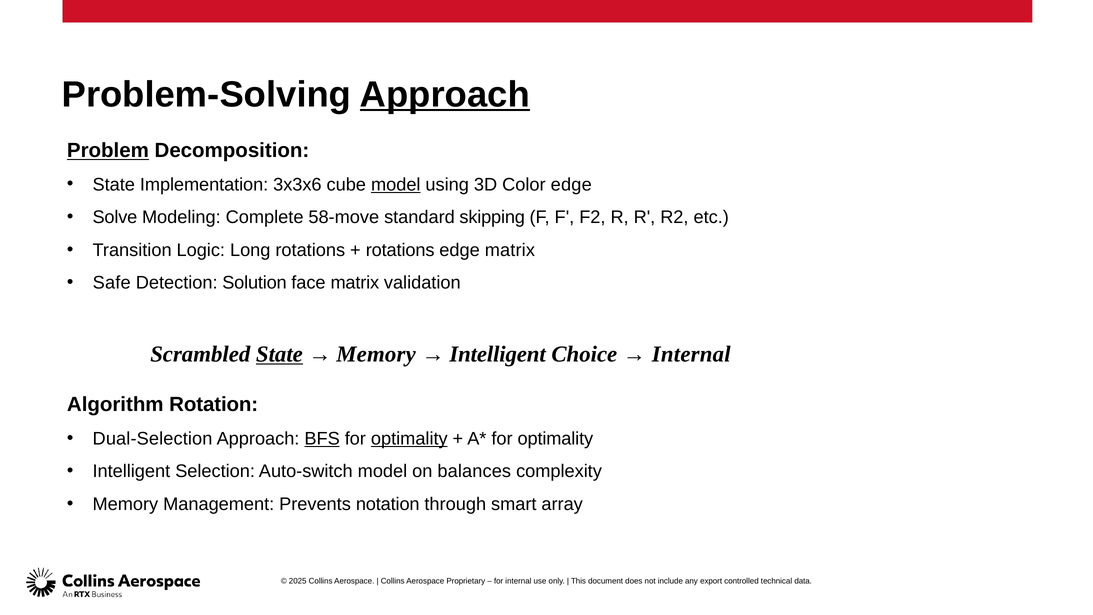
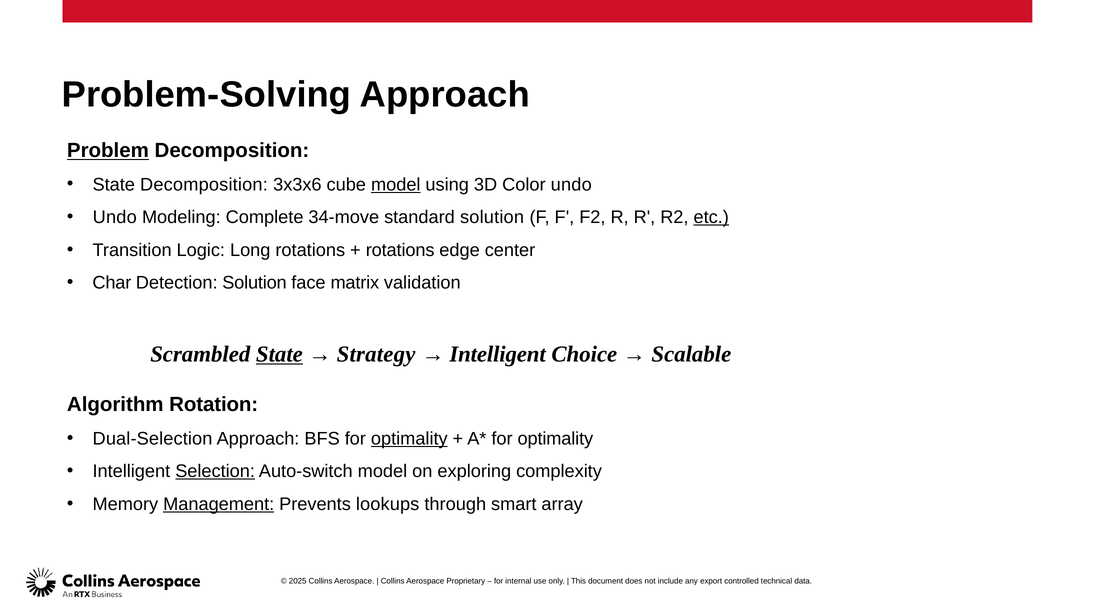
Approach underline: present -> none (445, 94)
State Implementation: Implementation -> Decomposition (204, 184)
Color edge: edge -> undo (571, 184)
Solve: Solve -> Undo (115, 217)
58-move: 58-move -> 34-move (344, 217)
standard skipping: skipping -> solution (492, 217)
etc underline: none -> present (711, 217)
edge matrix: matrix -> center (510, 250)
Safe: Safe -> Char (112, 283)
Memory: Memory -> Strategy (376, 354)
Internal: Internal -> Scalable (691, 354)
BFS underline: present -> none (322, 438)
Selection underline: none -> present (215, 471)
balances: balances -> exploring (474, 471)
Management underline: none -> present (219, 504)
notation: notation -> lookups (388, 504)
